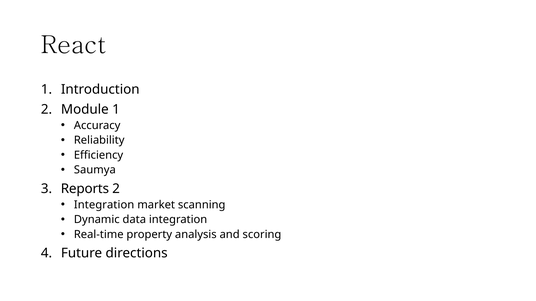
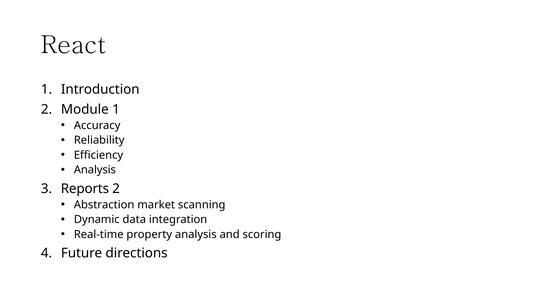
Saumya: Saumya -> Analysis (95, 170)
Integration: Integration -> Abstraction (104, 205)
